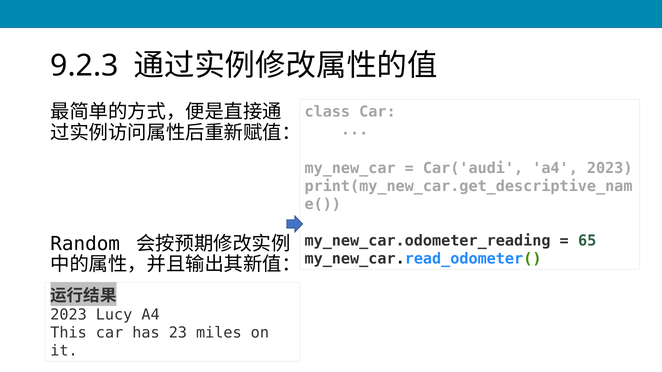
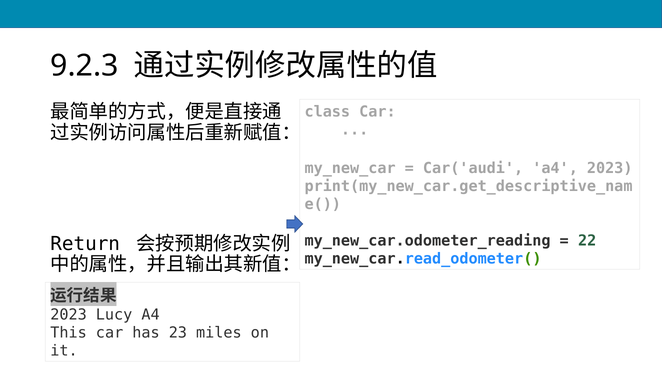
65: 65 -> 22 (587, 241)
Random: Random -> Return (85, 244)
